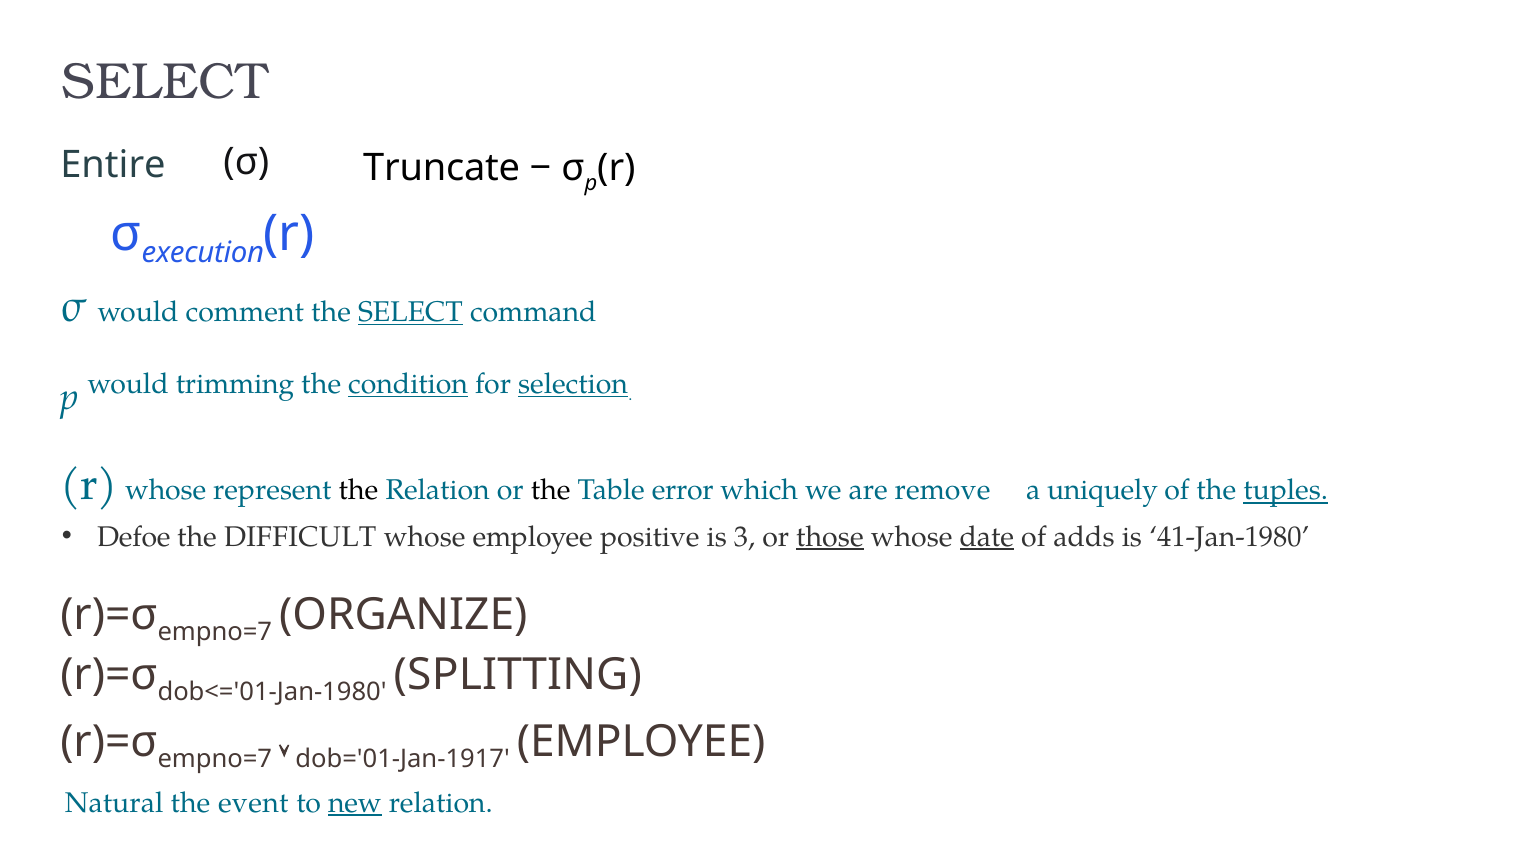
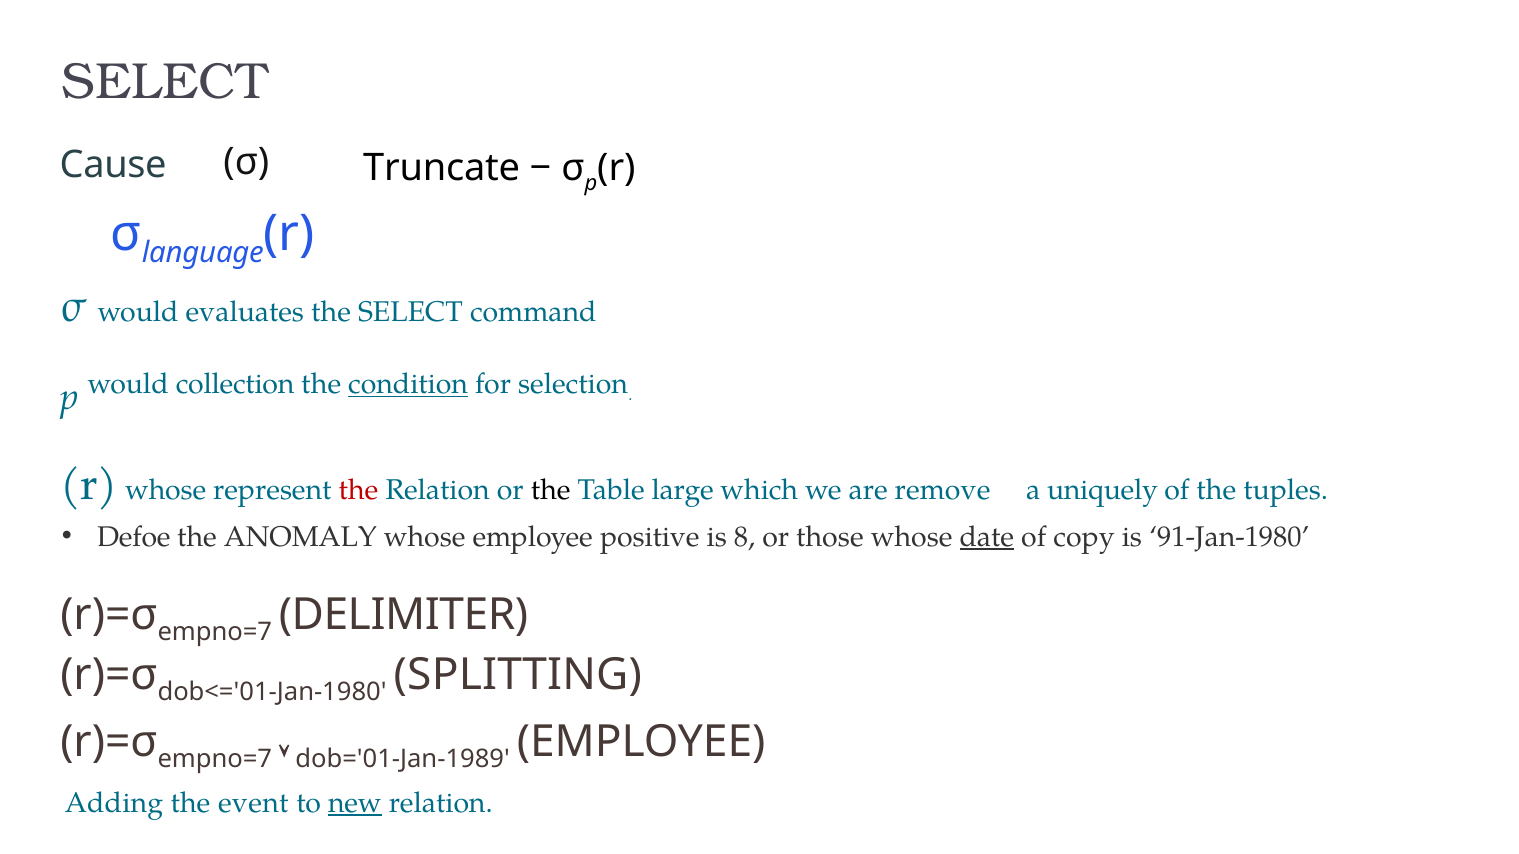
Entire: Entire -> Cause (113, 165)
execution: execution -> language (203, 253)
comment: comment -> evaluates (245, 312)
SELECT underline: present -> none (410, 312)
trimming: trimming -> collection (235, 384)
selection underline: present -> none (573, 384)
the colour: black -> red (358, 491)
error: error -> large (683, 491)
tuples underline: present -> none (1286, 491)
DIFFICULT: DIFFICULT -> ANOMALY (300, 537)
3: 3 -> 8 (745, 537)
those underline: present -> none (830, 537)
adds: adds -> copy (1084, 537)
41-Jan-1980: 41-Jan-1980 -> 91-Jan-1980 (1229, 537)
ORGANIZE: ORGANIZE -> DELIMITER (403, 615)
dob='01-Jan-1917: dob='01-Jan-1917 -> dob='01-Jan-1989 (403, 760)
Natural: Natural -> Adding (114, 803)
